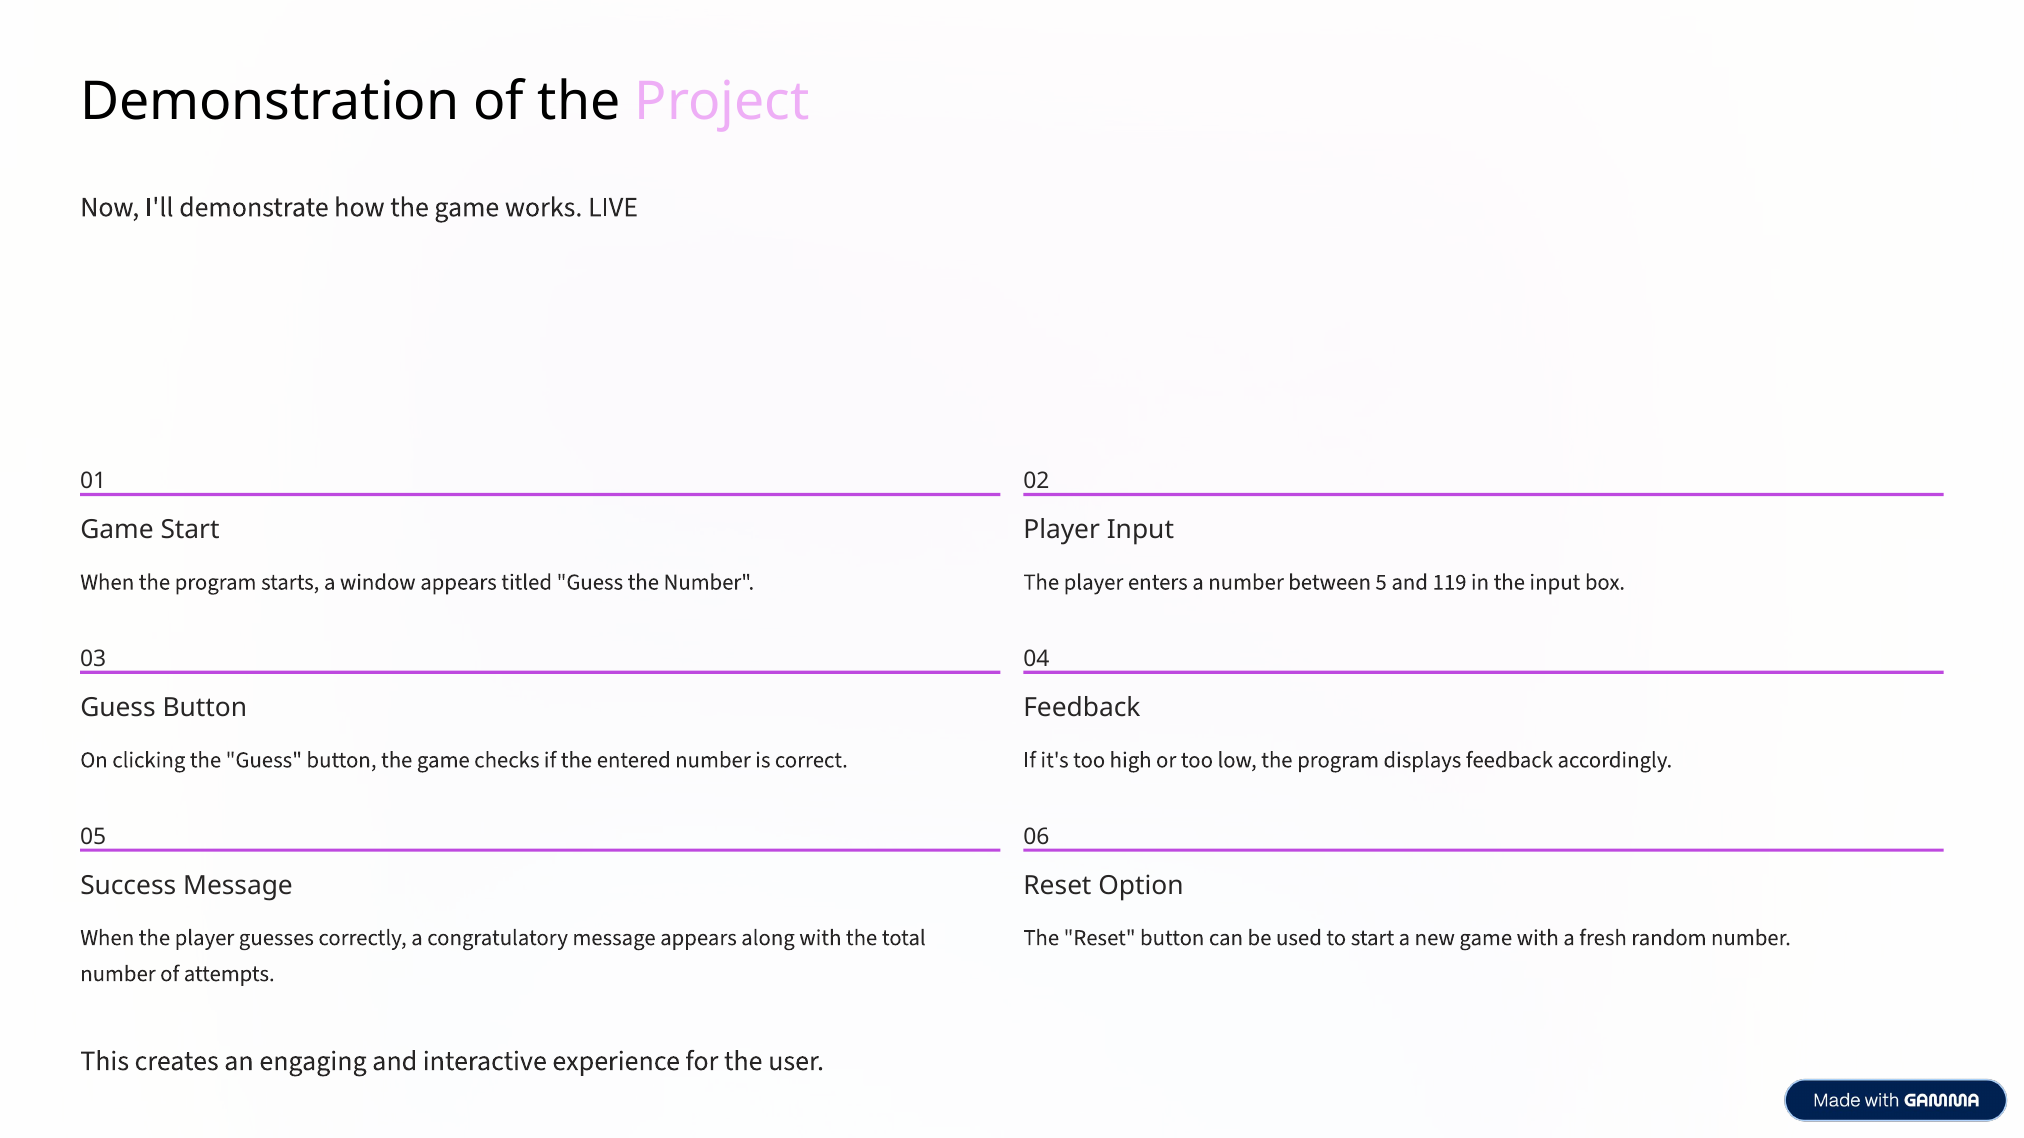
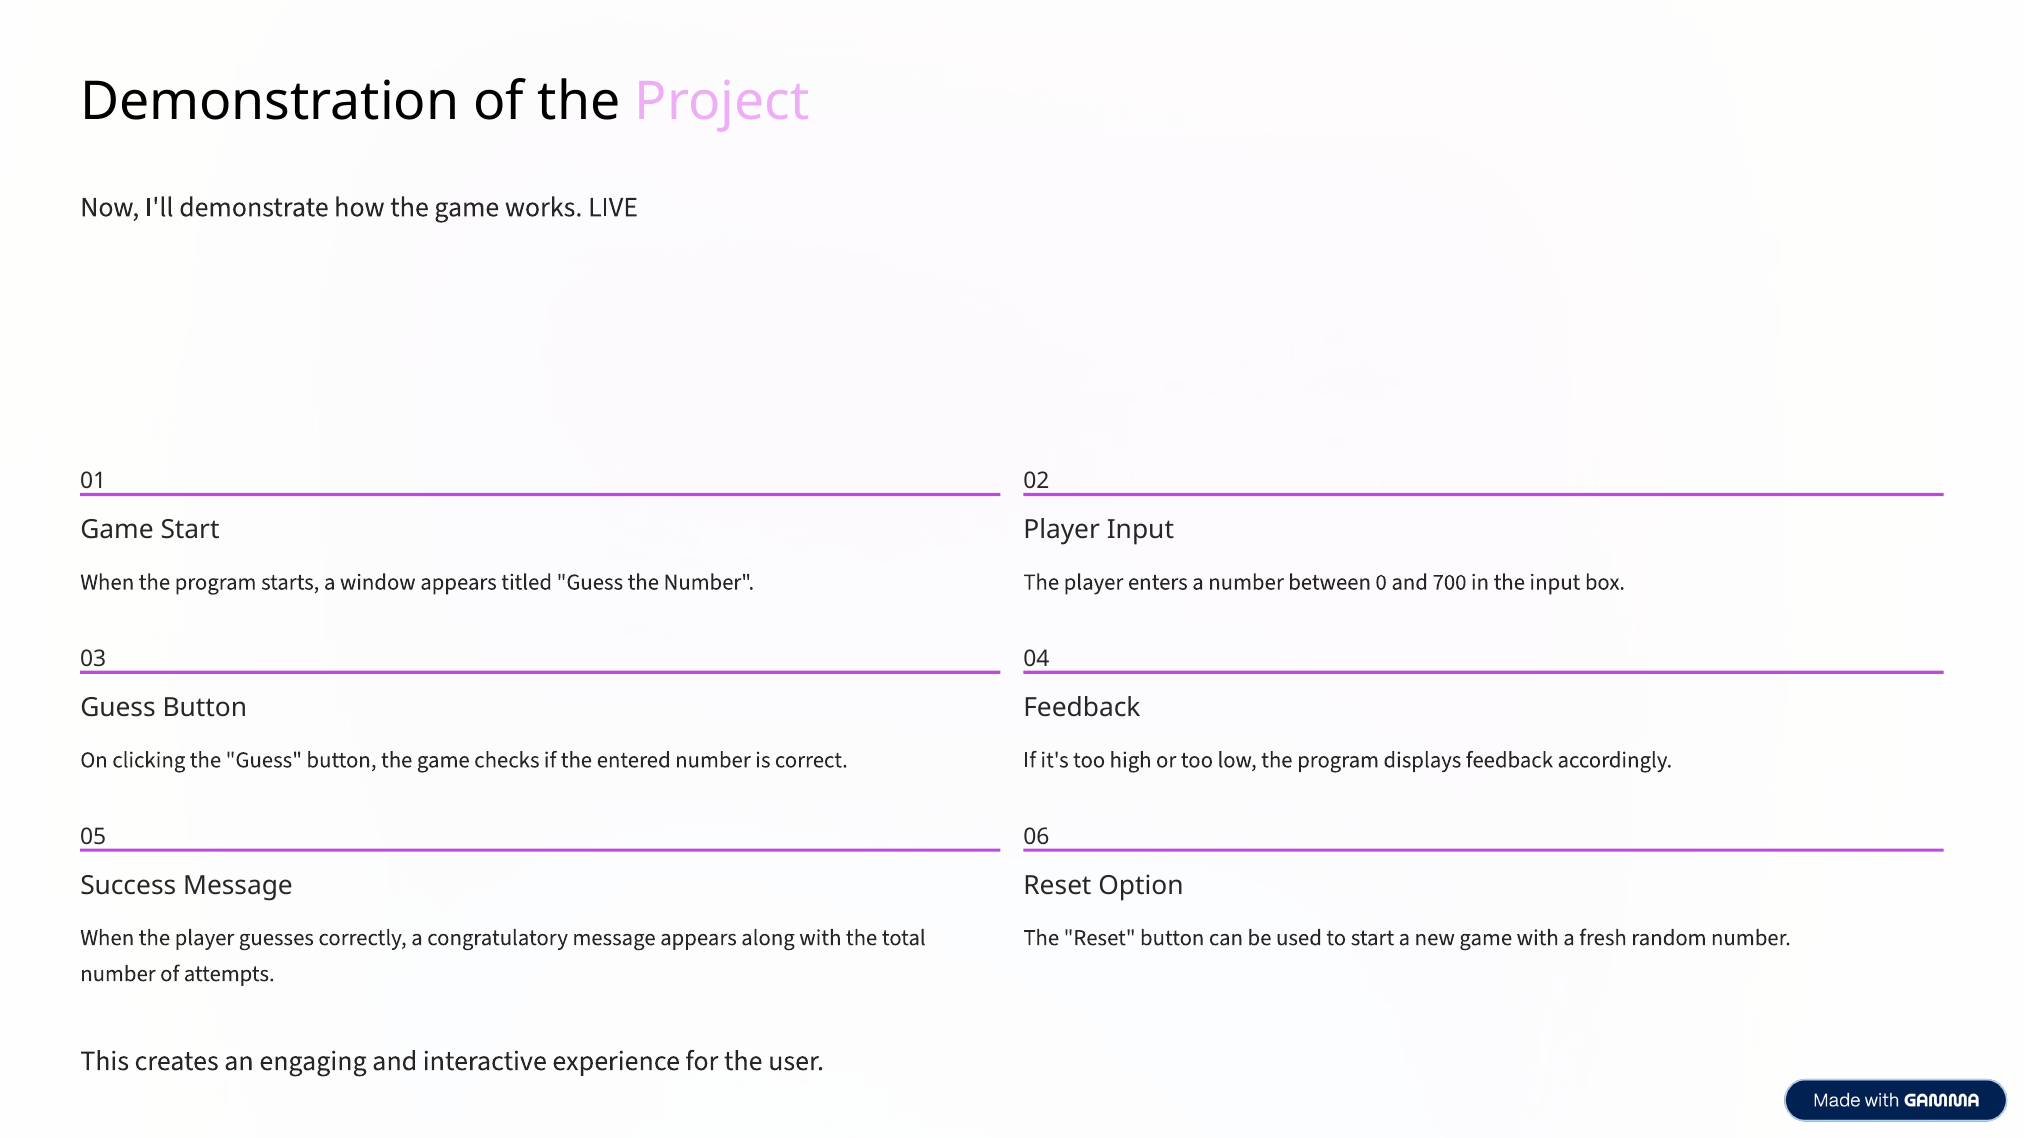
5: 5 -> 0 (1381, 582)
119: 119 -> 700 (1450, 582)
